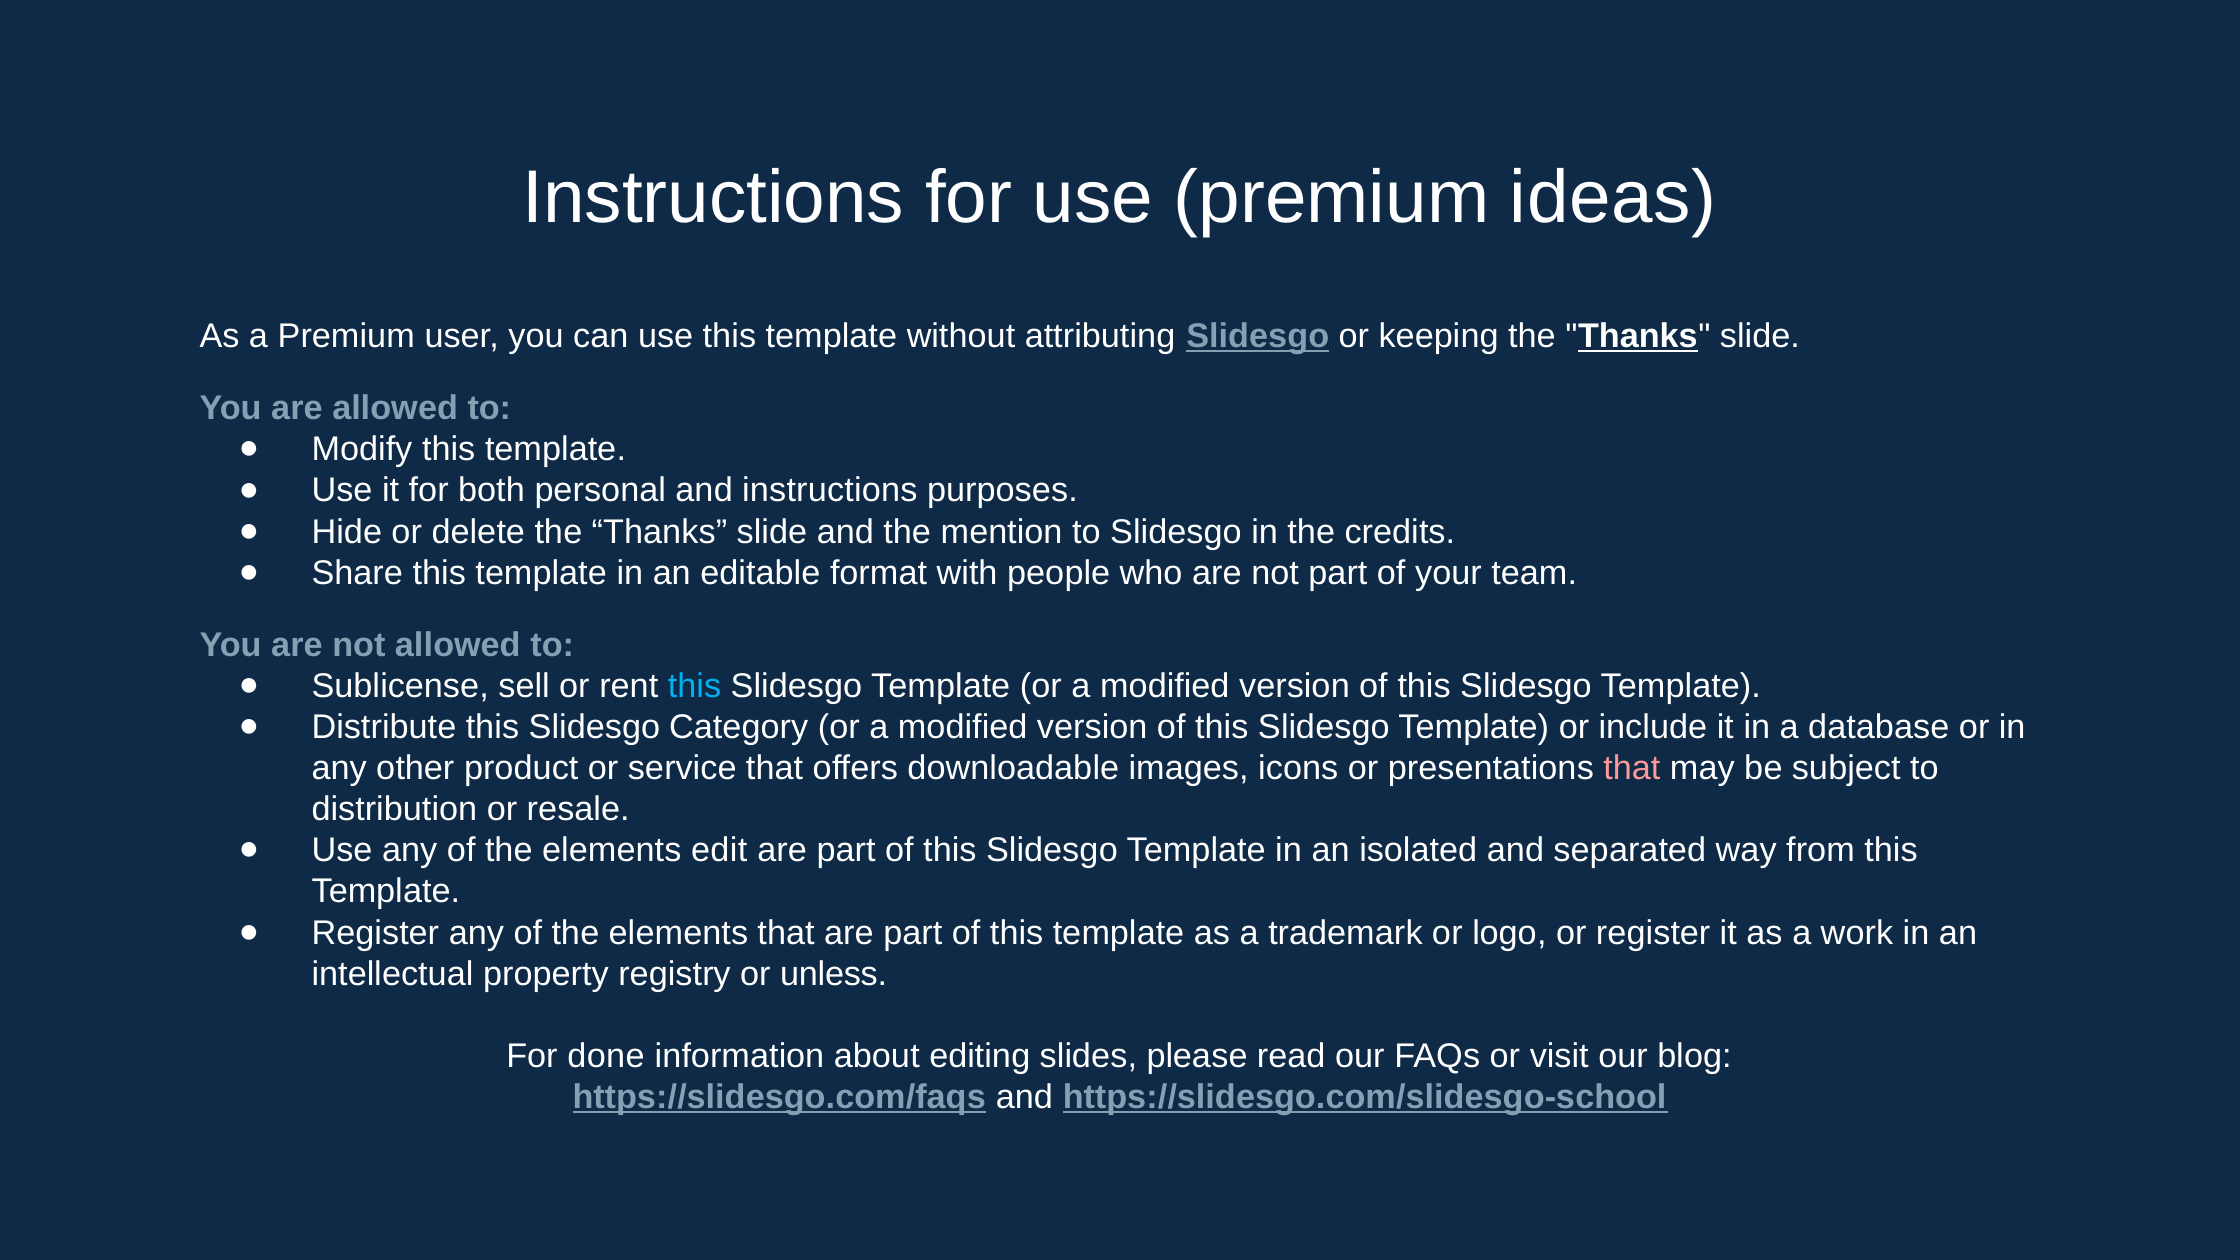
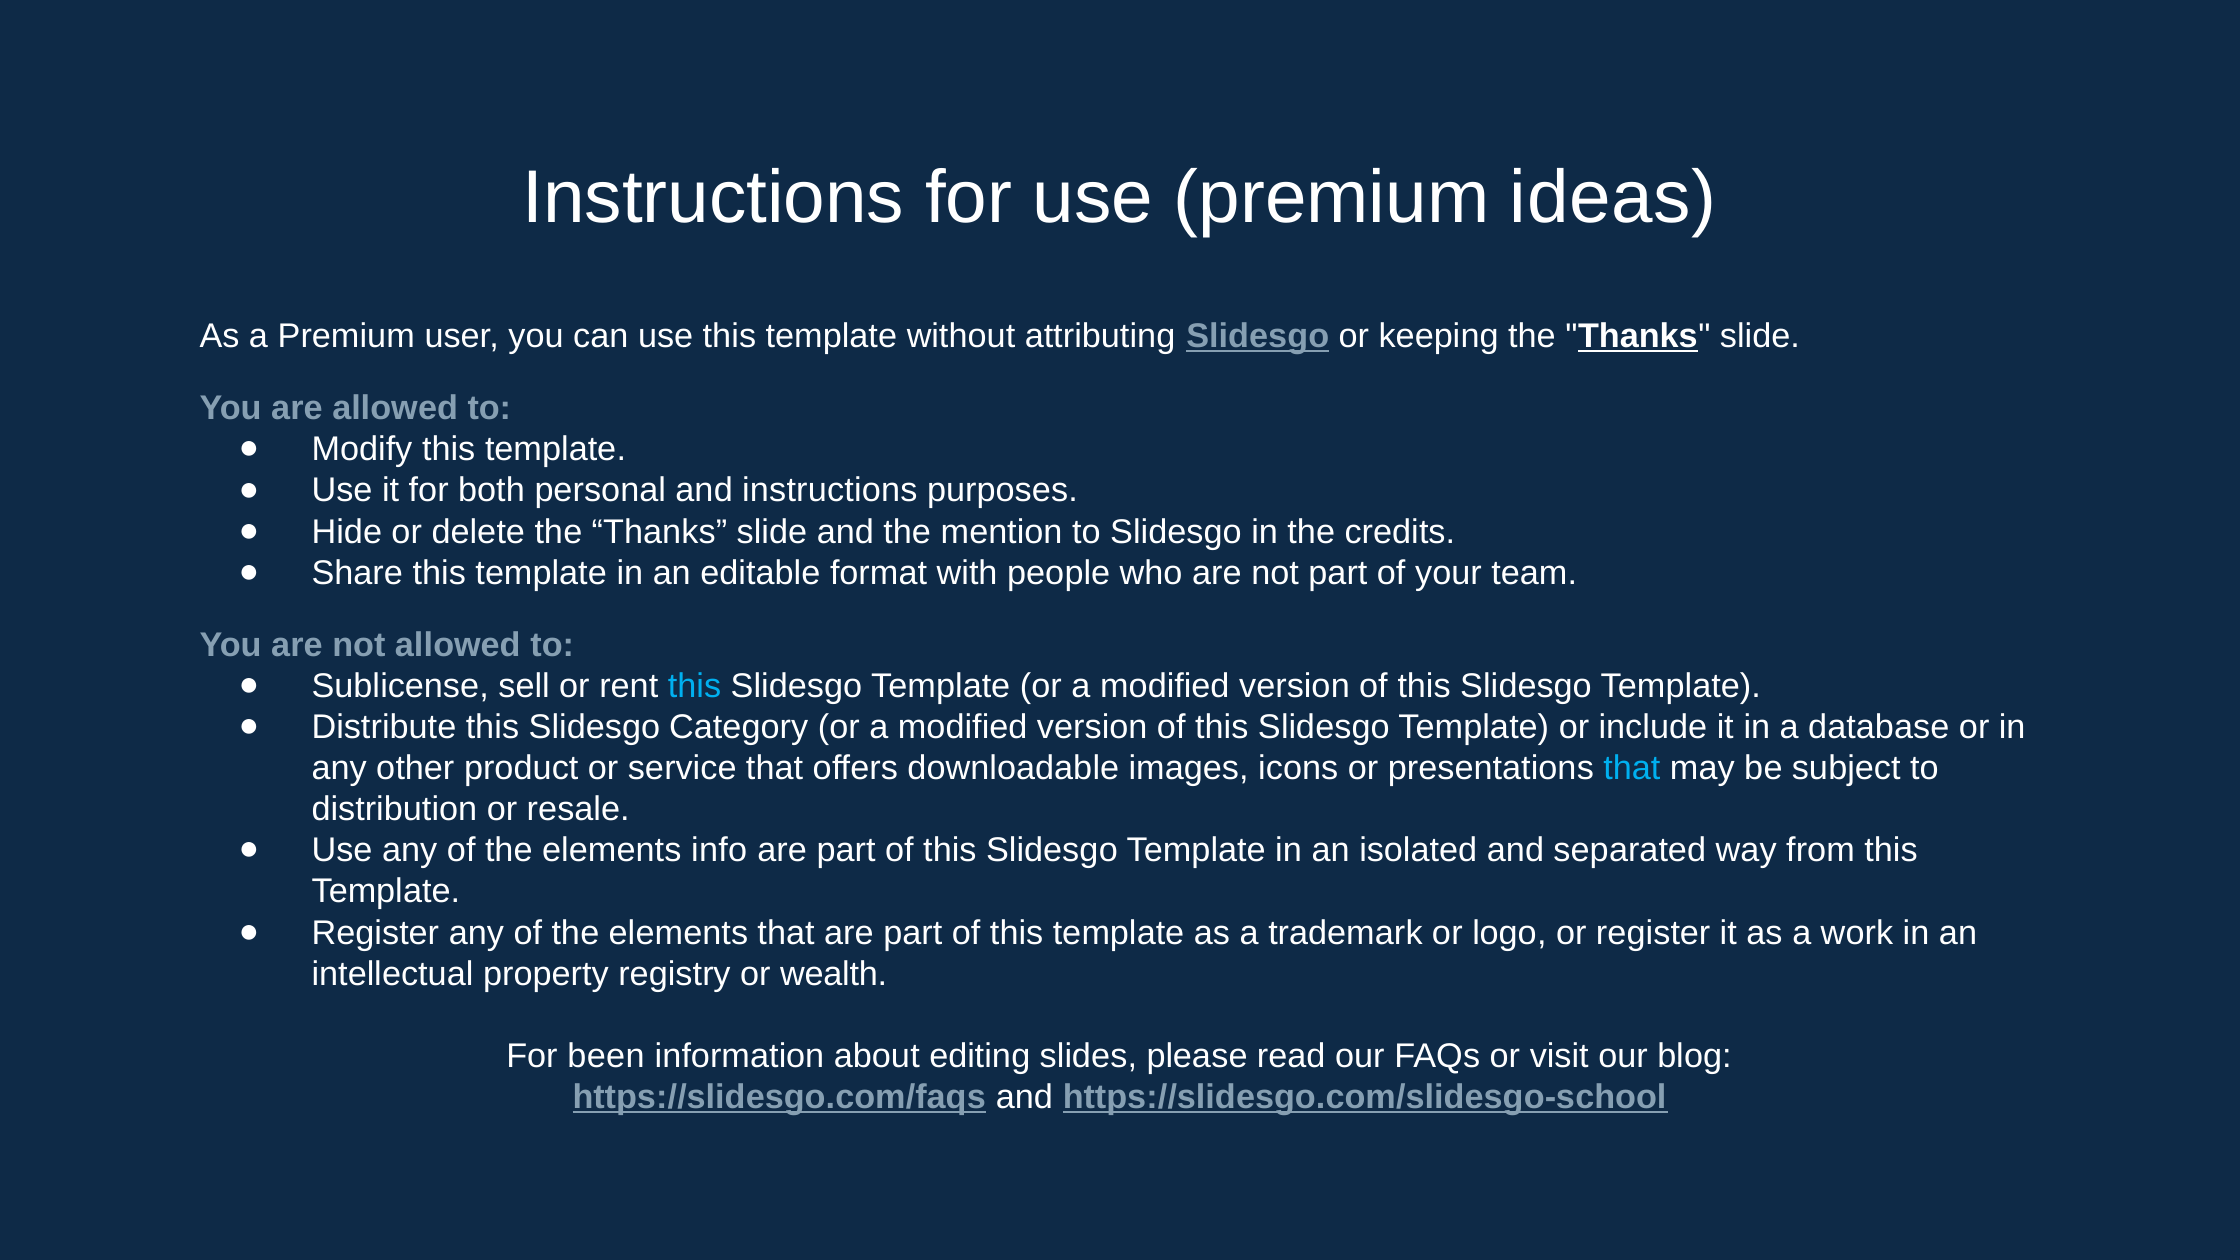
that colour: pink -> light blue (1632, 768)
edit: edit -> info (719, 851)
unless: unless -> wealth (834, 974)
done: done -> been (606, 1056)
